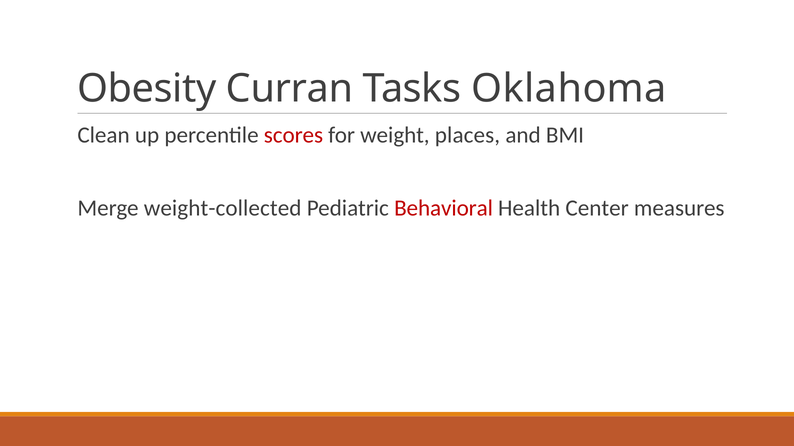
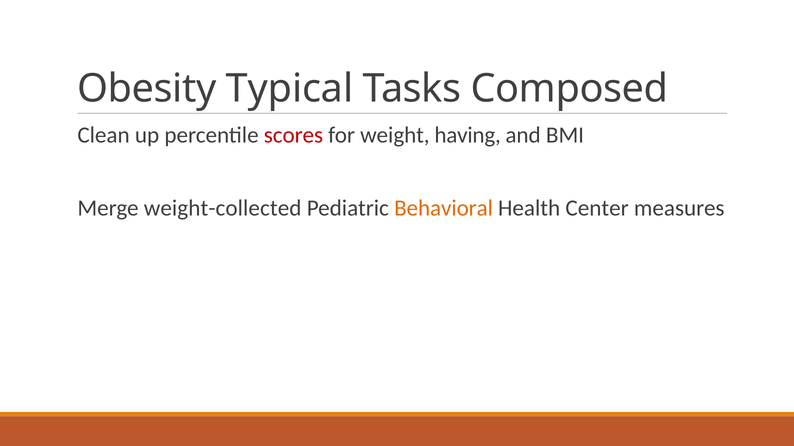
Curran: Curran -> Typical (290, 89)
Oklahoma: Oklahoma -> Composed (569, 89)
places: places -> having (468, 136)
Behavioral colour: red -> orange (444, 209)
